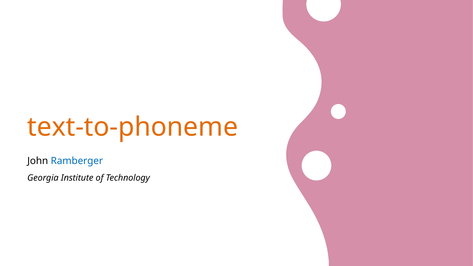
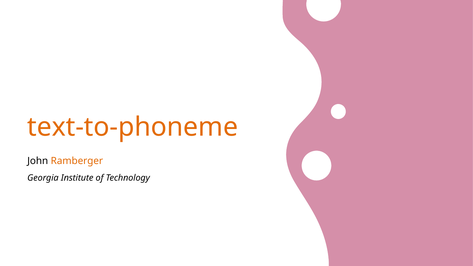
Ramberger colour: blue -> orange (77, 161)
